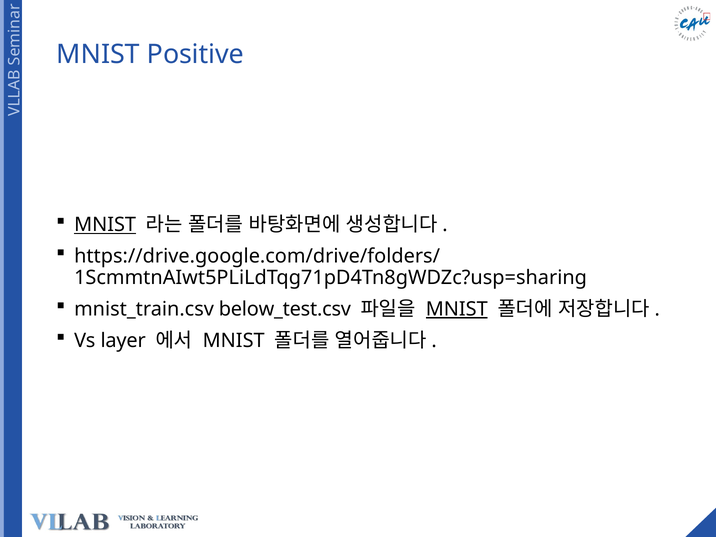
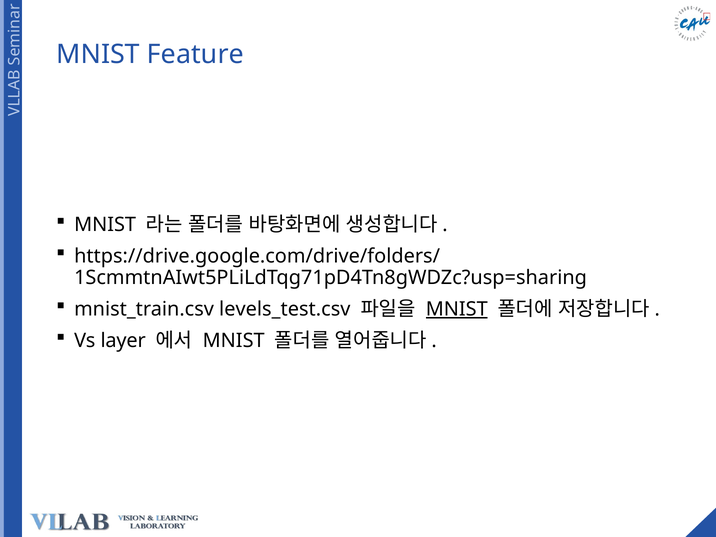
Positive: Positive -> Feature (195, 55)
MNIST underline: present -> none (105, 225)
below_test.csv: below_test.csv -> levels_test.csv (285, 309)
